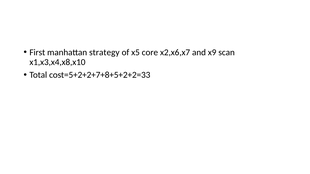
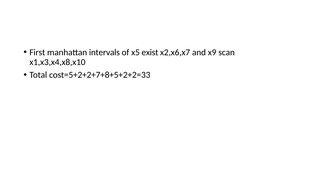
strategy: strategy -> intervals (104, 52)
core: core -> exist (150, 52)
